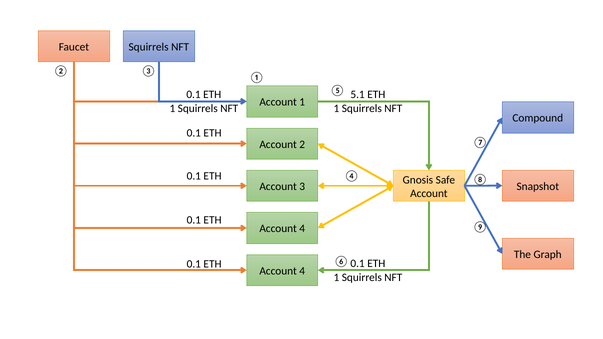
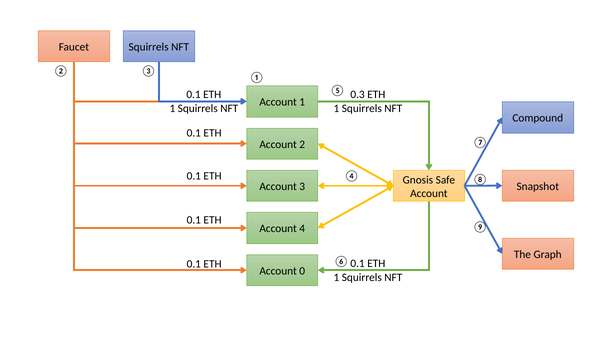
5.1: 5.1 -> 0.3 (358, 94)
4: 4 -> 0 (302, 271)
